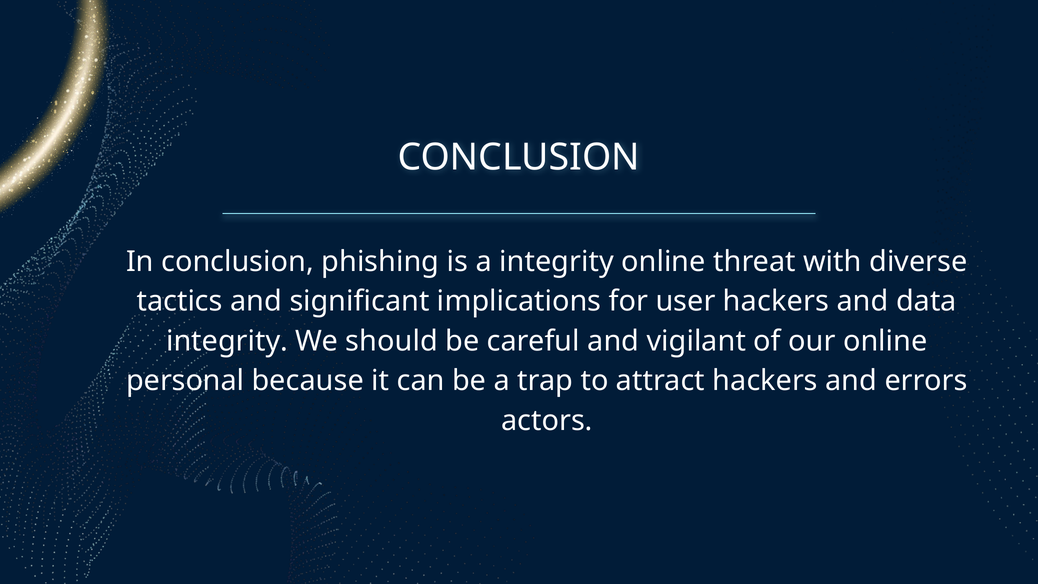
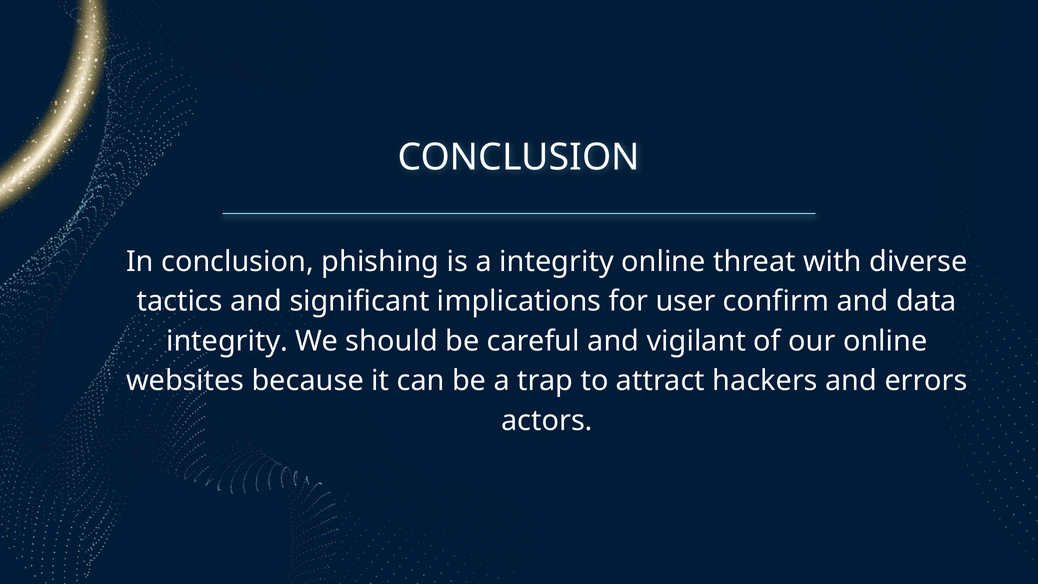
user hackers: hackers -> confirm (776, 301)
personal: personal -> websites (185, 381)
